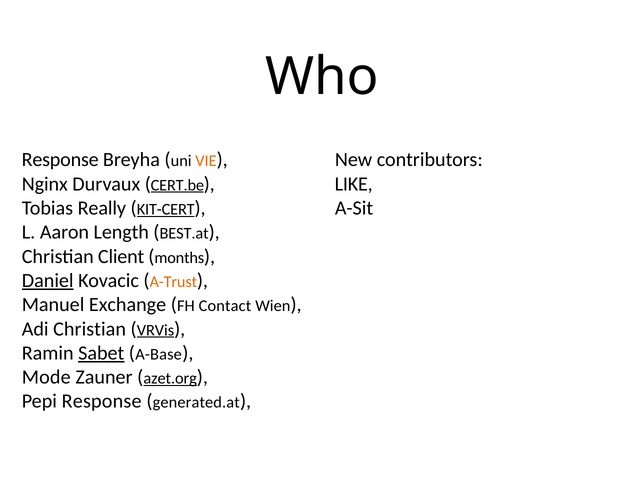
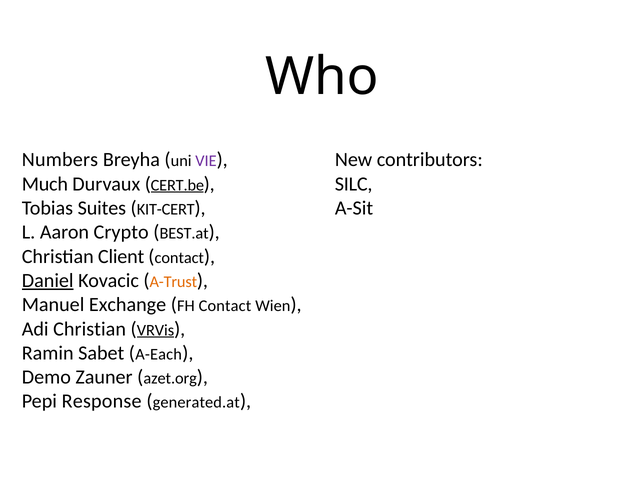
Response: Response -> Numbers (60, 160)
VIE colour: orange -> purple (206, 161)
Nginx: Nginx -> Much (45, 184)
LIKE: LIKE -> SILC (354, 184)
Really: Really -> Suites (102, 208)
KIT-CERT underline: present -> none (166, 209)
Length: Length -> Crypto (121, 232)
months: months -> contact (179, 258)
Sabet underline: present -> none (101, 353)
A-Base: A-Base -> A-Each (159, 354)
Mode: Mode -> Demo (46, 377)
azet.org underline: present -> none (170, 378)
